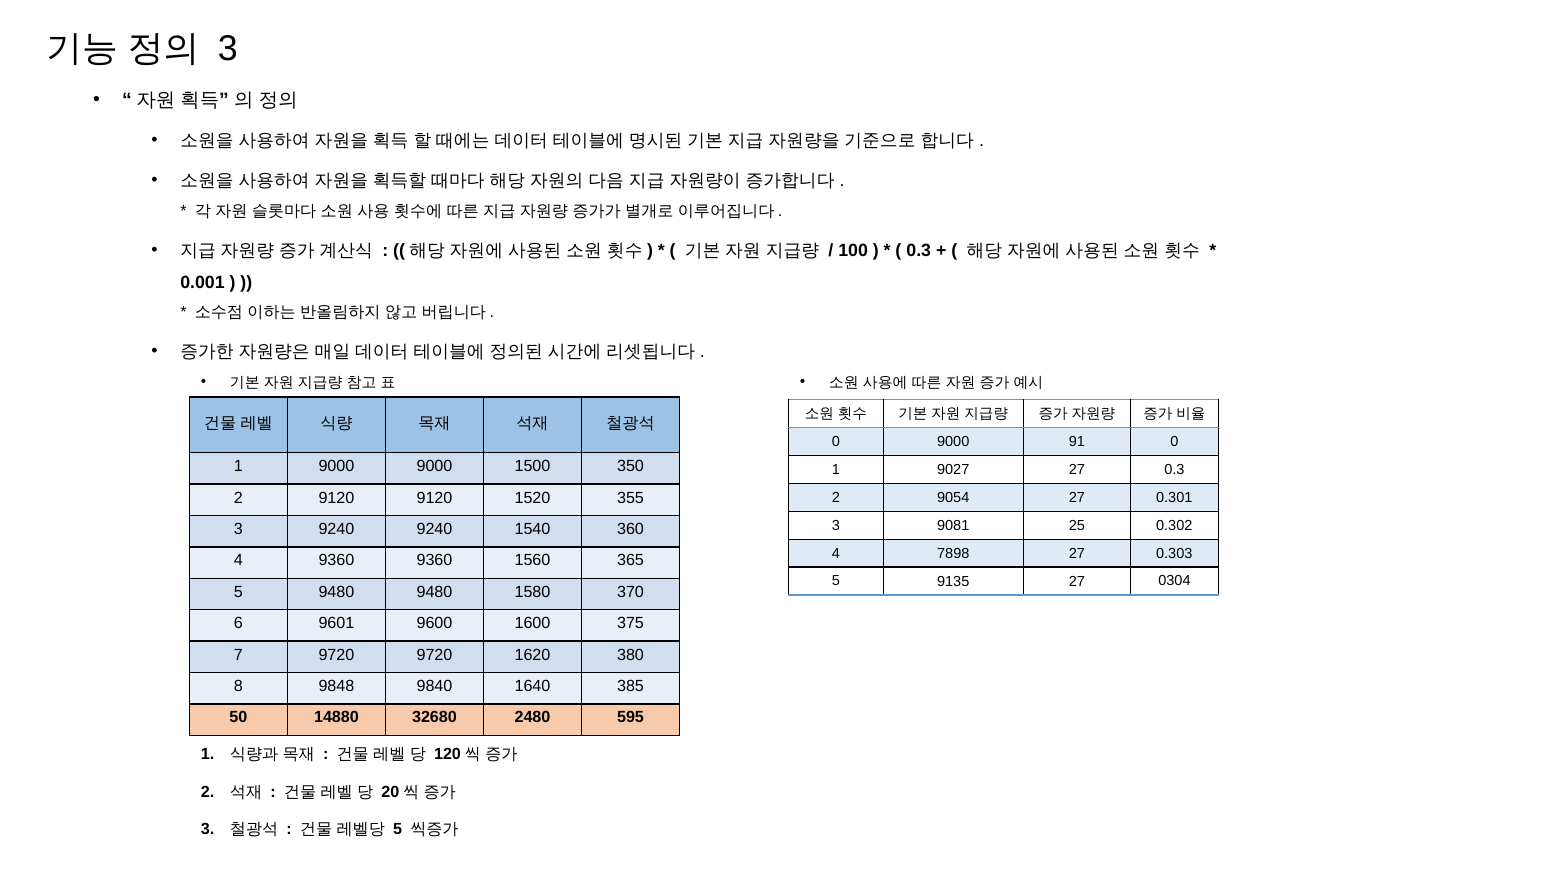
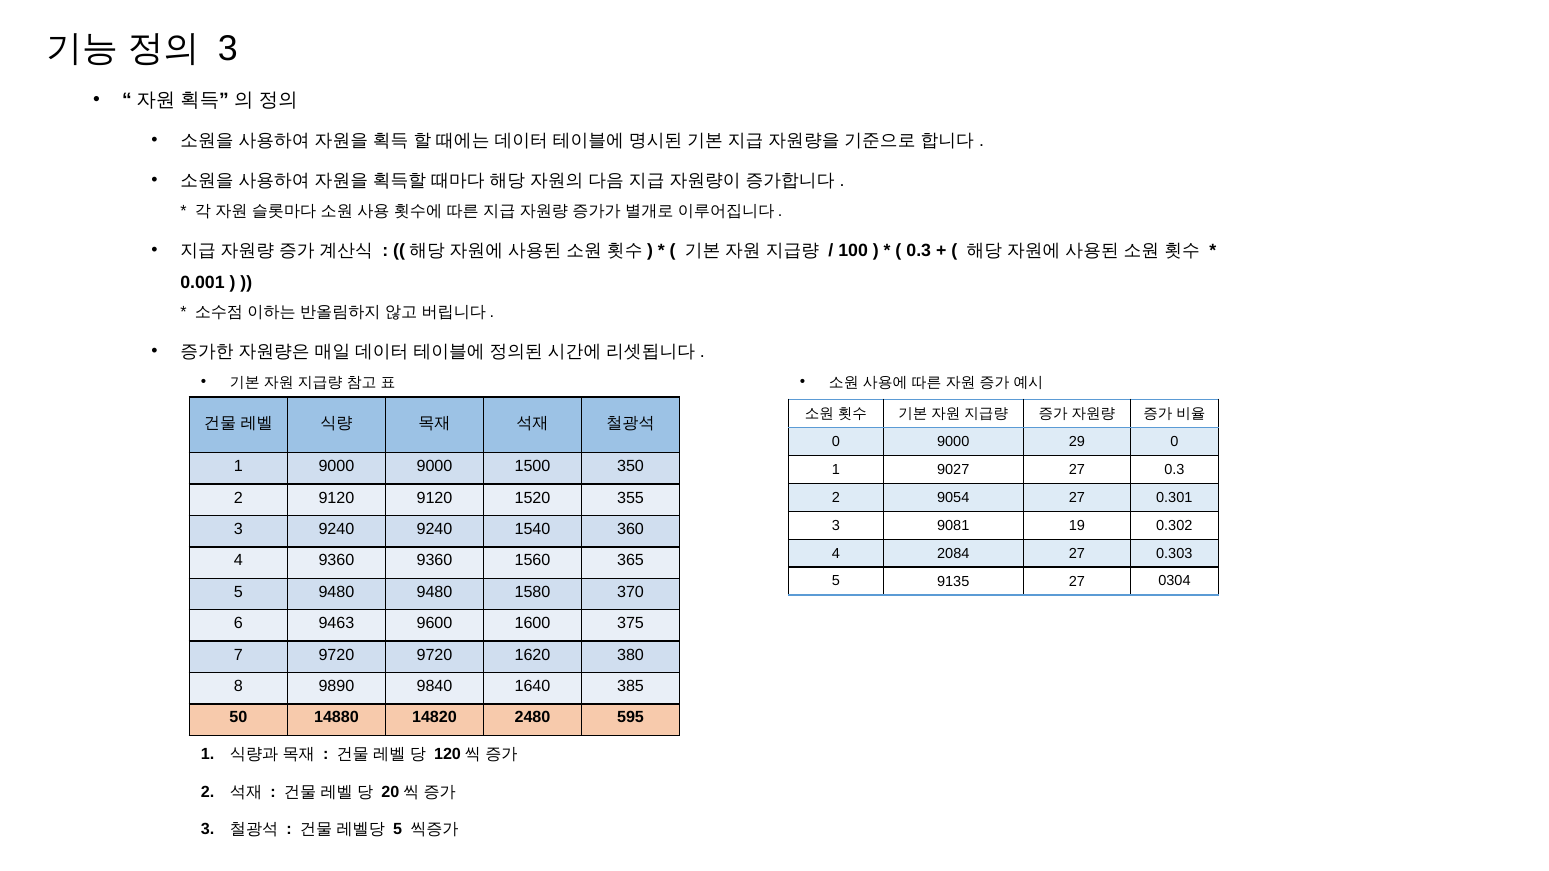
91: 91 -> 29 (1077, 442)
25: 25 -> 19 (1077, 526)
7898: 7898 -> 2084 (953, 554)
9601: 9601 -> 9463 (336, 624)
9848: 9848 -> 9890 (336, 686)
32680: 32680 -> 14820 (434, 718)
